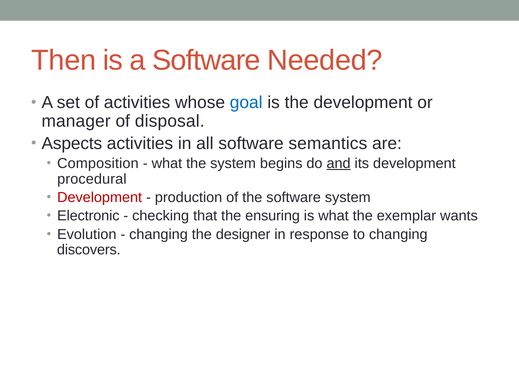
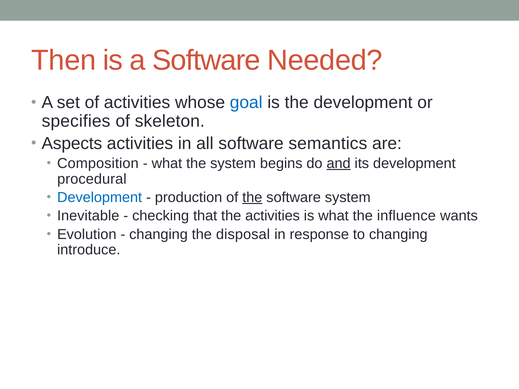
manager: manager -> specifies (76, 121)
disposal: disposal -> skeleton (170, 121)
Development colour: red -> blue (100, 198)
the underline: none -> present (252, 198)
Electronic: Electronic -> Inevitable (88, 216)
the ensuring: ensuring -> activities (273, 216)
exemplar: exemplar -> influence (406, 216)
designer: designer -> disposal (243, 234)
discovers: discovers -> introduce (89, 250)
